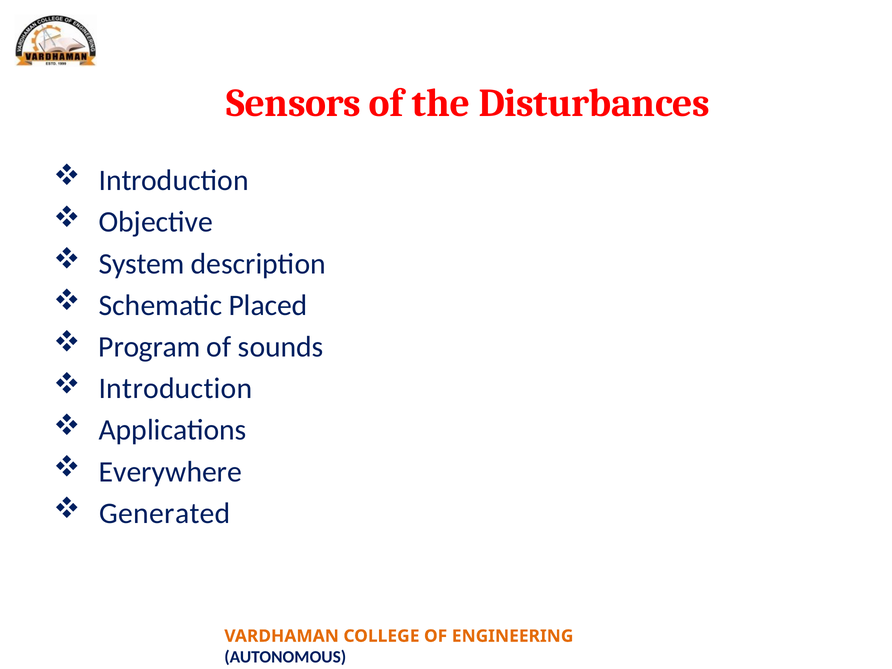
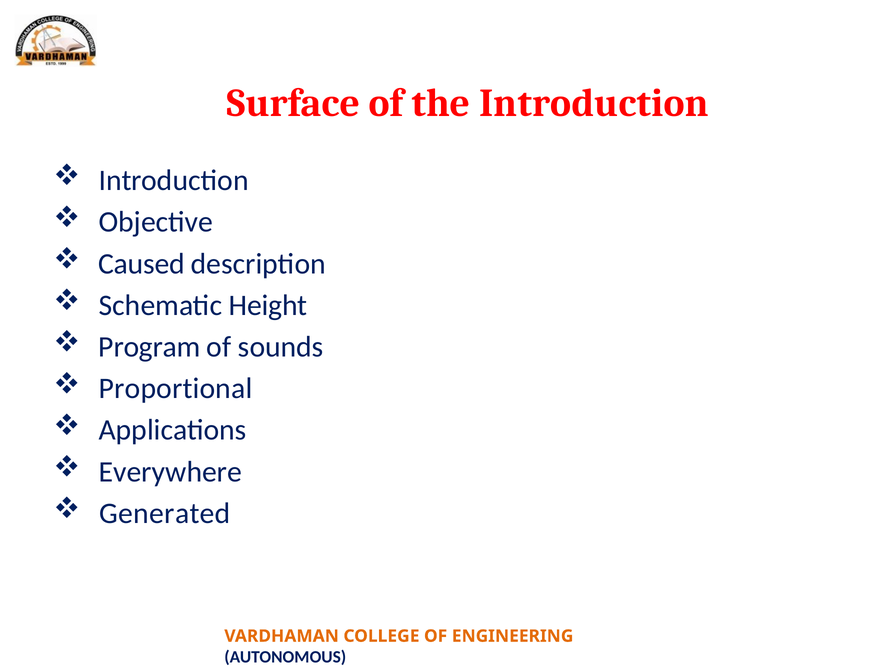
Sensors: Sensors -> Surface (293, 103)
the Disturbances: Disturbances -> Introduction (594, 103)
System: System -> Caused (142, 264)
Placed: Placed -> Height (268, 305)
Introduction: Introduction -> Proportional (176, 389)
